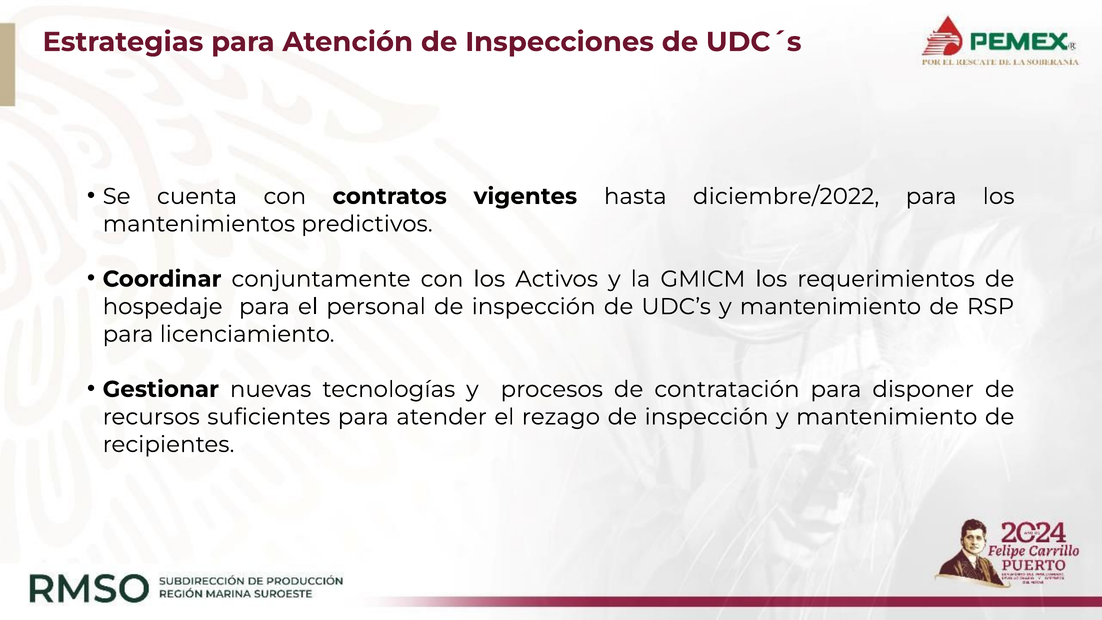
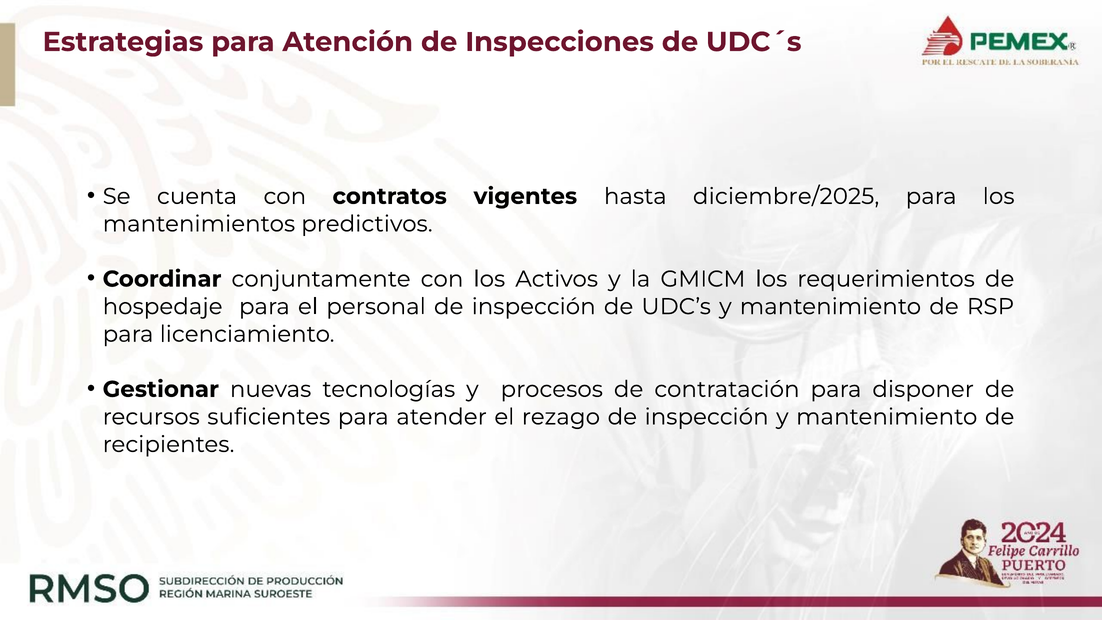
diciembre/2022: diciembre/2022 -> diciembre/2025 (786, 196)
